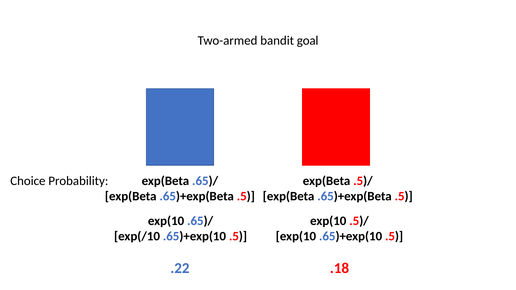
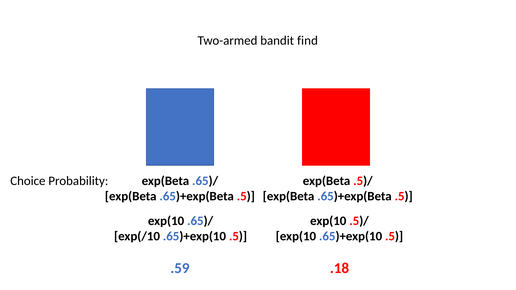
goal: goal -> find (308, 41)
.22: .22 -> .59 (180, 268)
